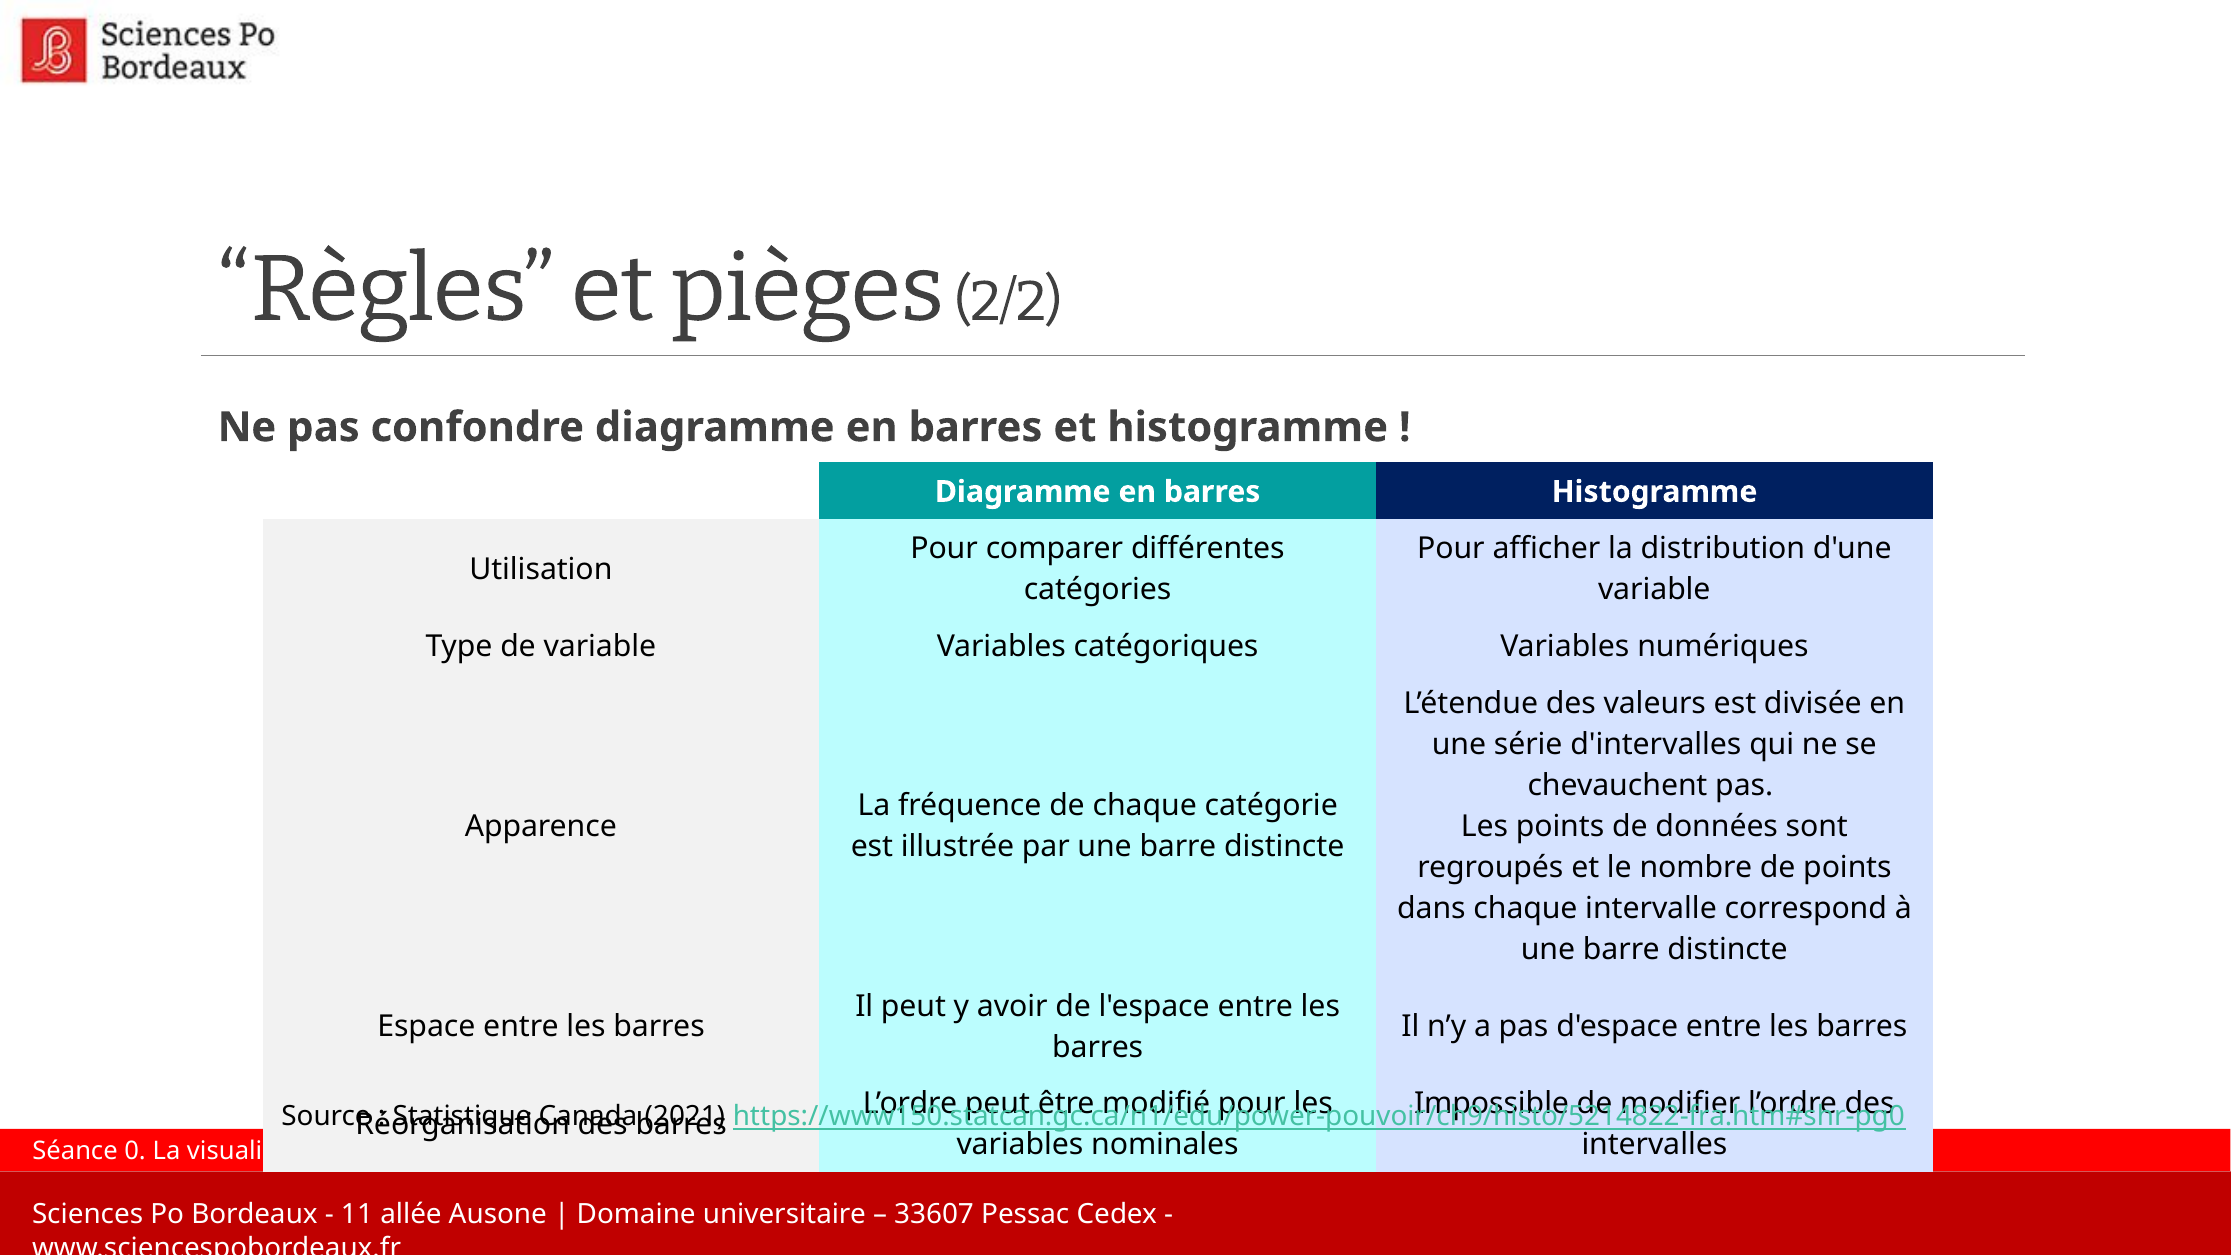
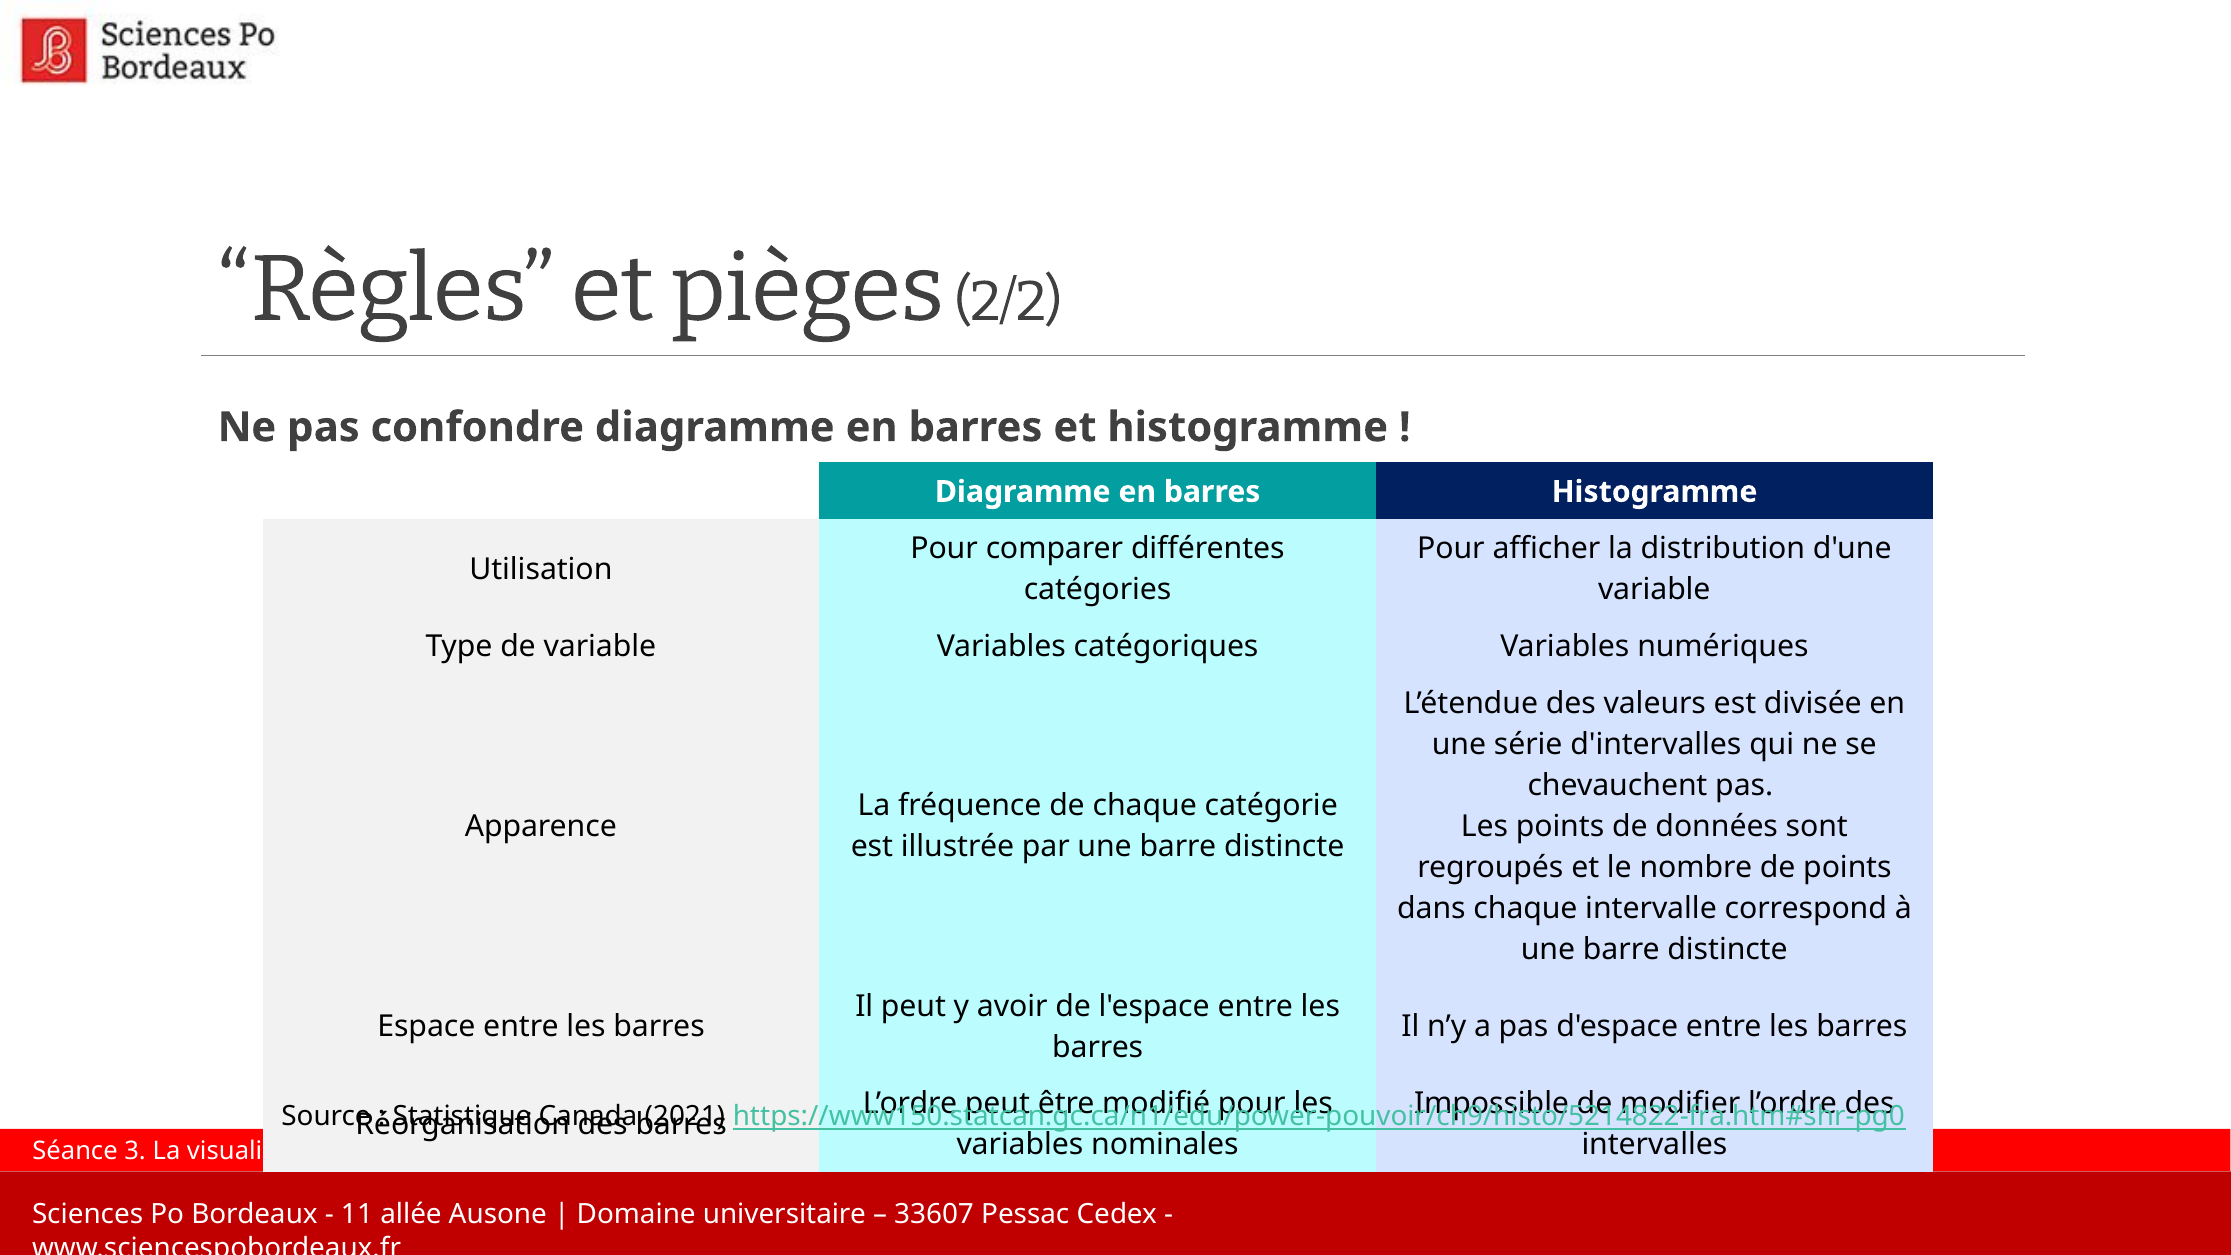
0: 0 -> 3 (135, 1151)
